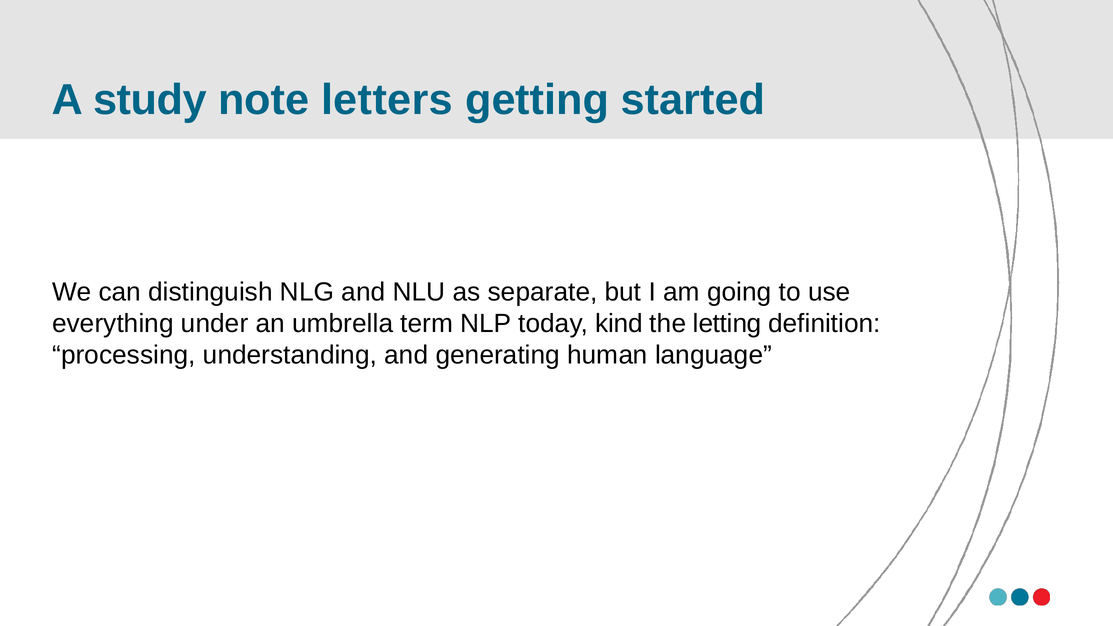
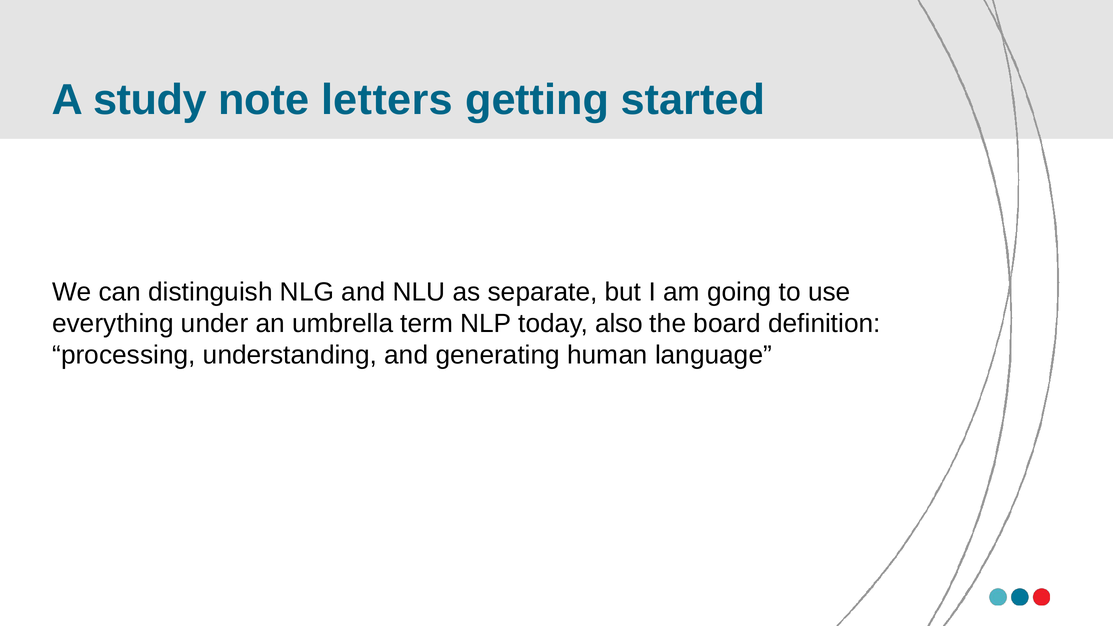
kind: kind -> also (619, 323)
letting: letting -> board (727, 323)
